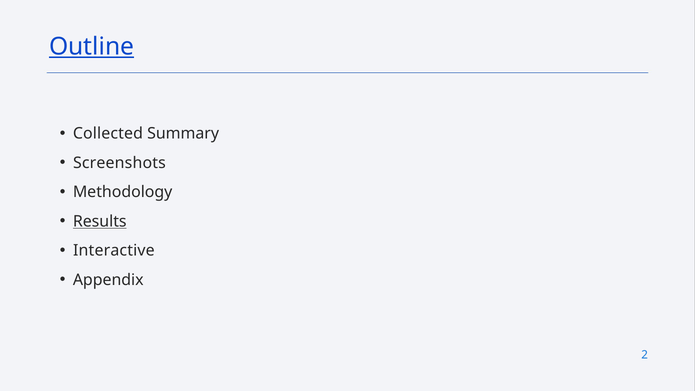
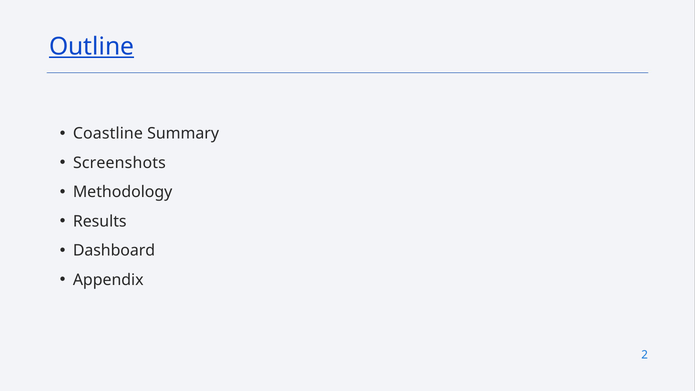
Collected: Collected -> Coastline (108, 134)
Results underline: present -> none (100, 221)
Interactive: Interactive -> Dashboard (114, 251)
